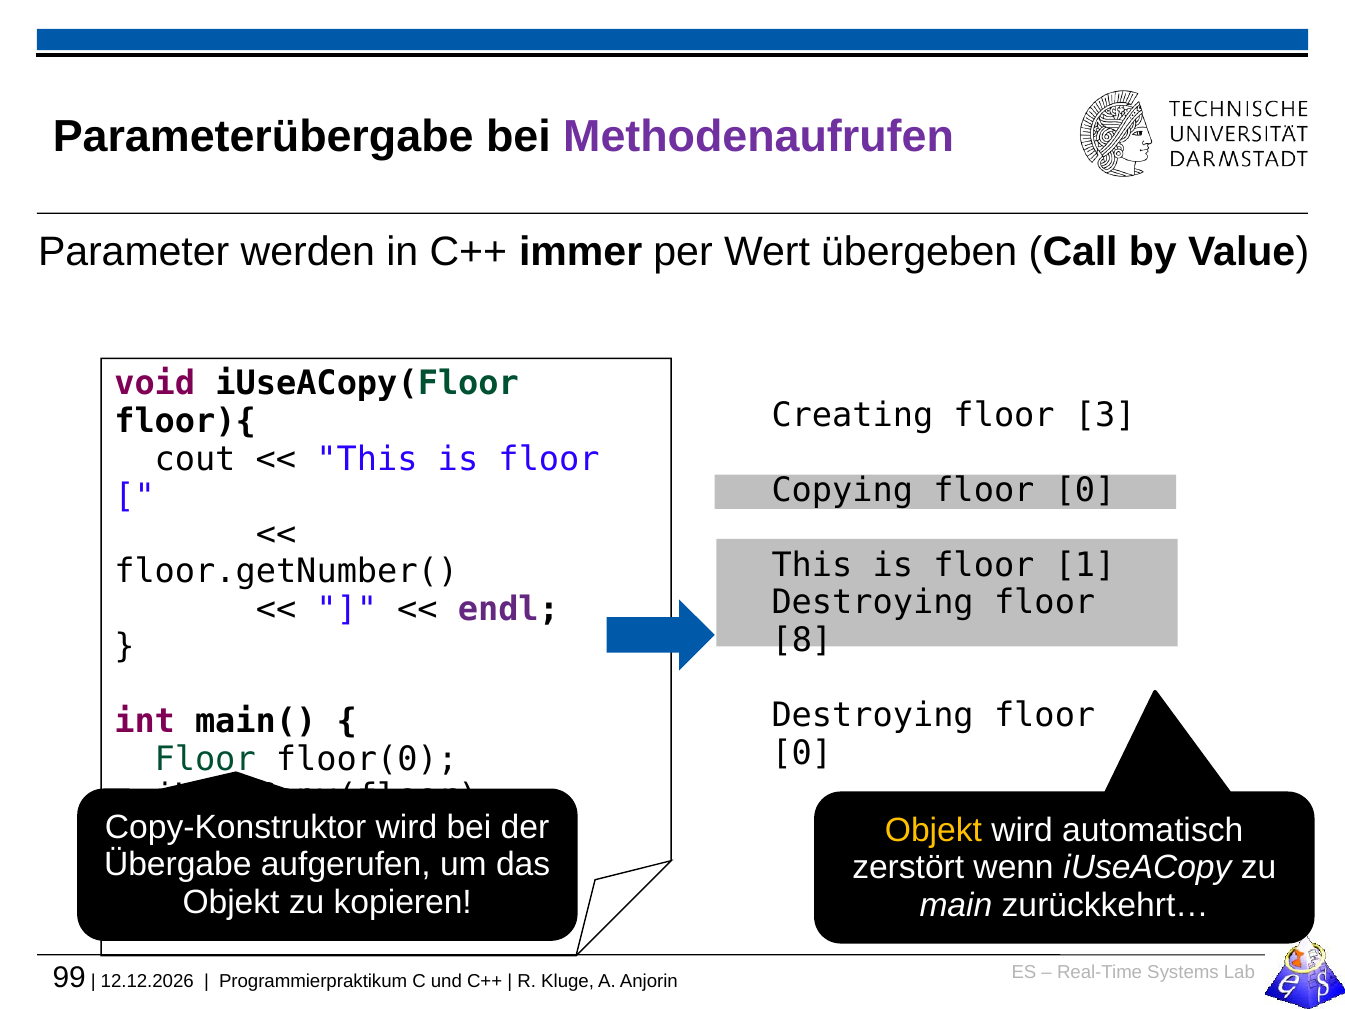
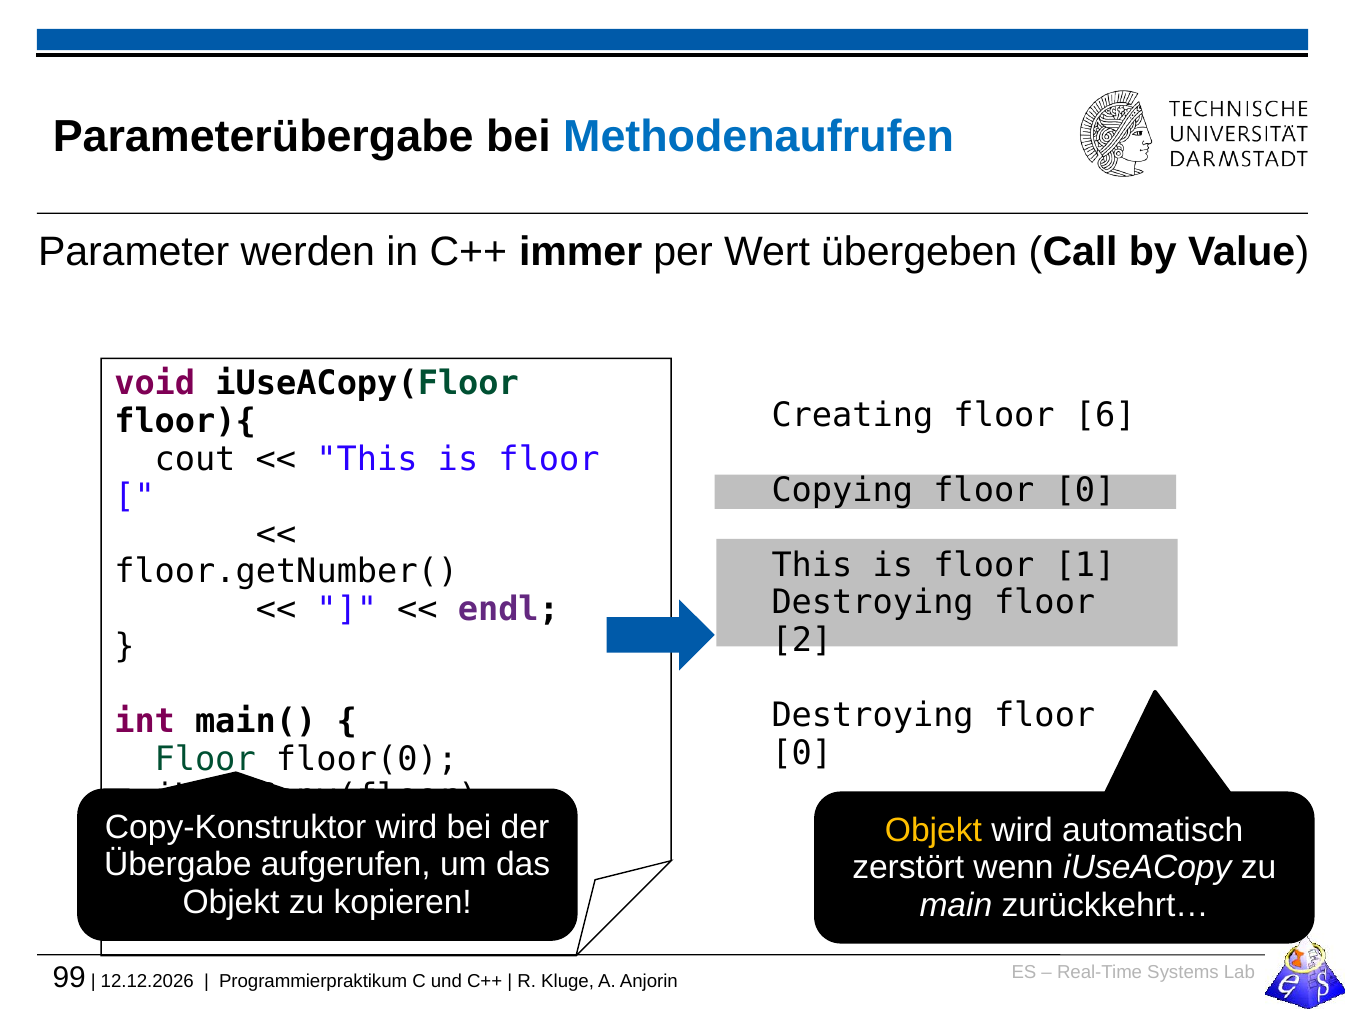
Methodenaufrufen colour: purple -> blue (759, 137)
3: 3 -> 6 (1105, 415)
8: 8 -> 2 (802, 640)
